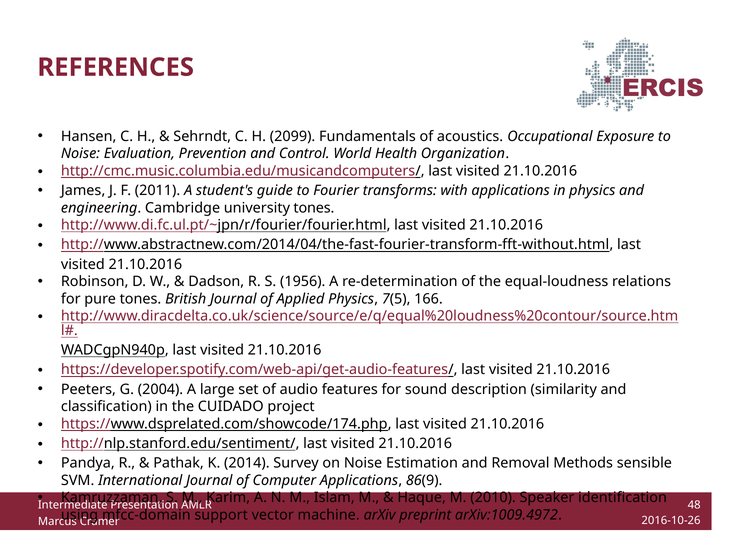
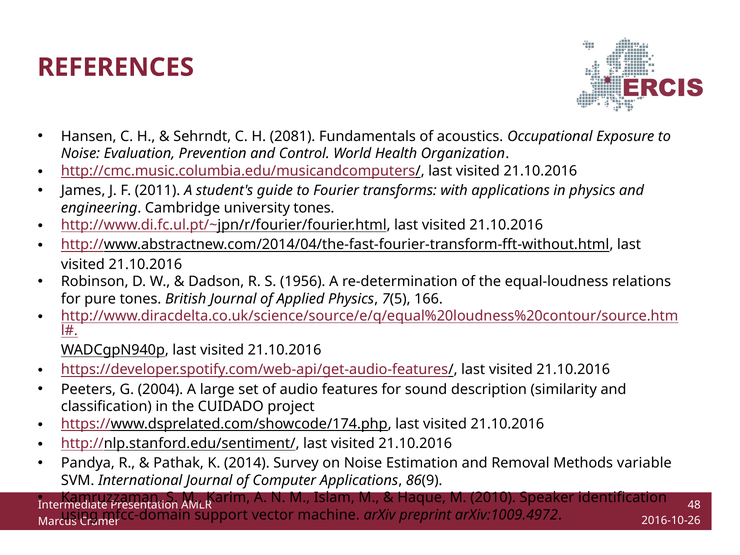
2099: 2099 -> 2081 (293, 136)
sensible: sensible -> variable (644, 463)
